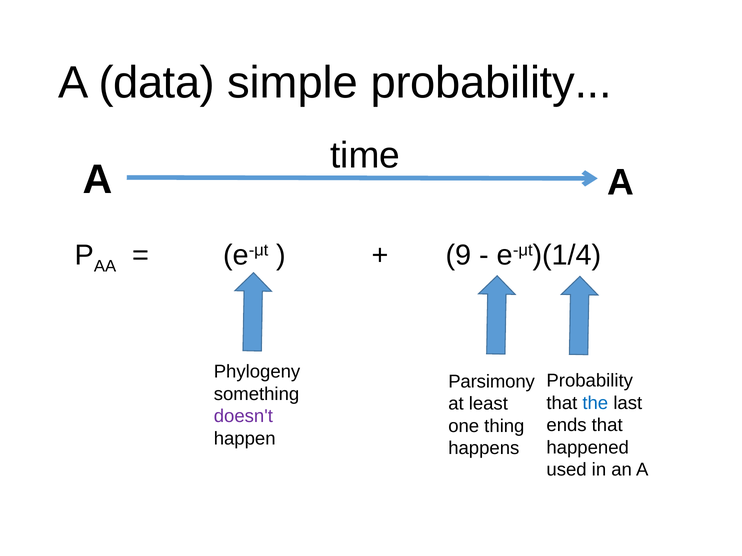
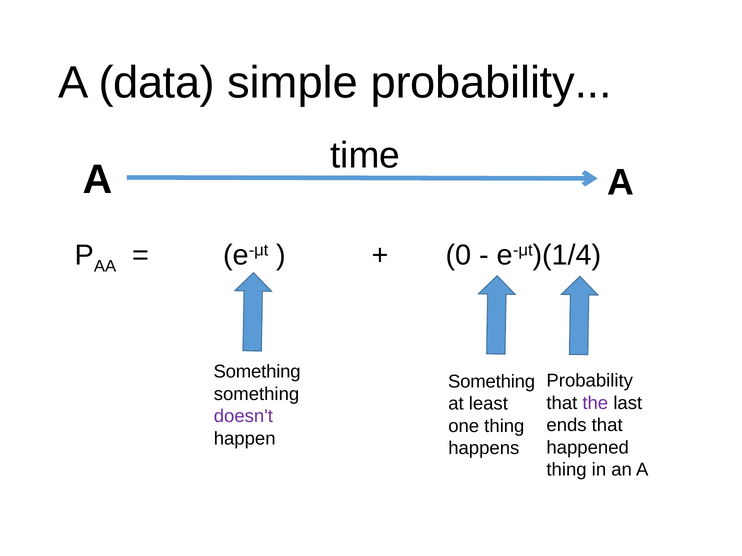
9: 9 -> 0 (459, 255)
Phylogeny: Phylogeny -> Something (257, 372)
Parsimony: Parsimony -> Something (492, 382)
the colour: blue -> purple (595, 403)
used: used -> thing (567, 470)
